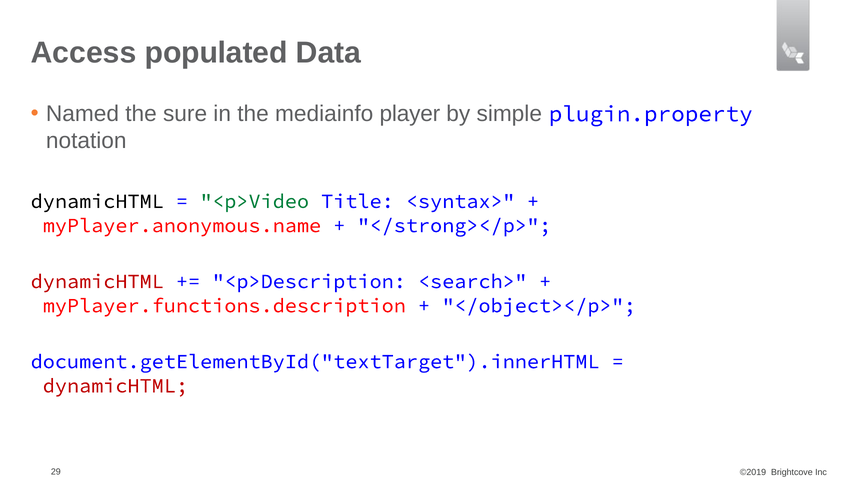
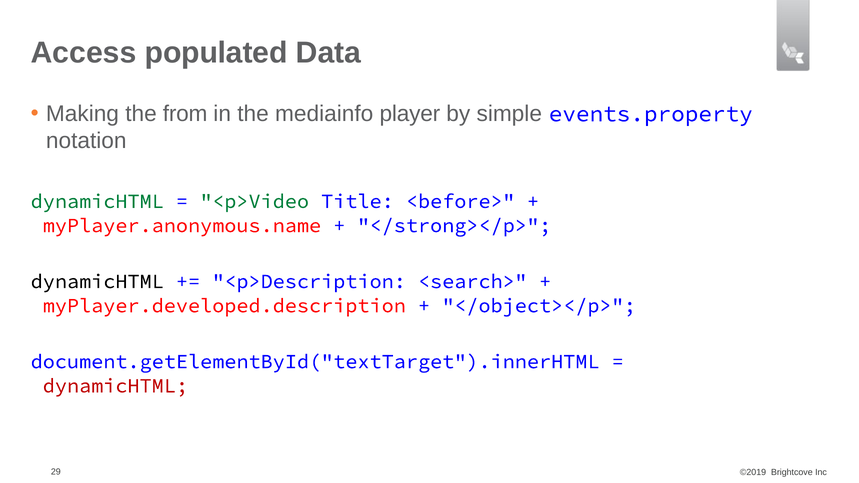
Named: Named -> Making (82, 114)
sure: sure -> from (185, 114)
plugin.property: plugin.property -> events.property (651, 114)
dynamicHTML colour: black -> green (97, 201)
<syntax>: <syntax> -> <before> (460, 201)
dynamicHTML colour: red -> black (97, 281)
myPlayer.functions.description: myPlayer.functions.description -> myPlayer.developed.description (224, 306)
